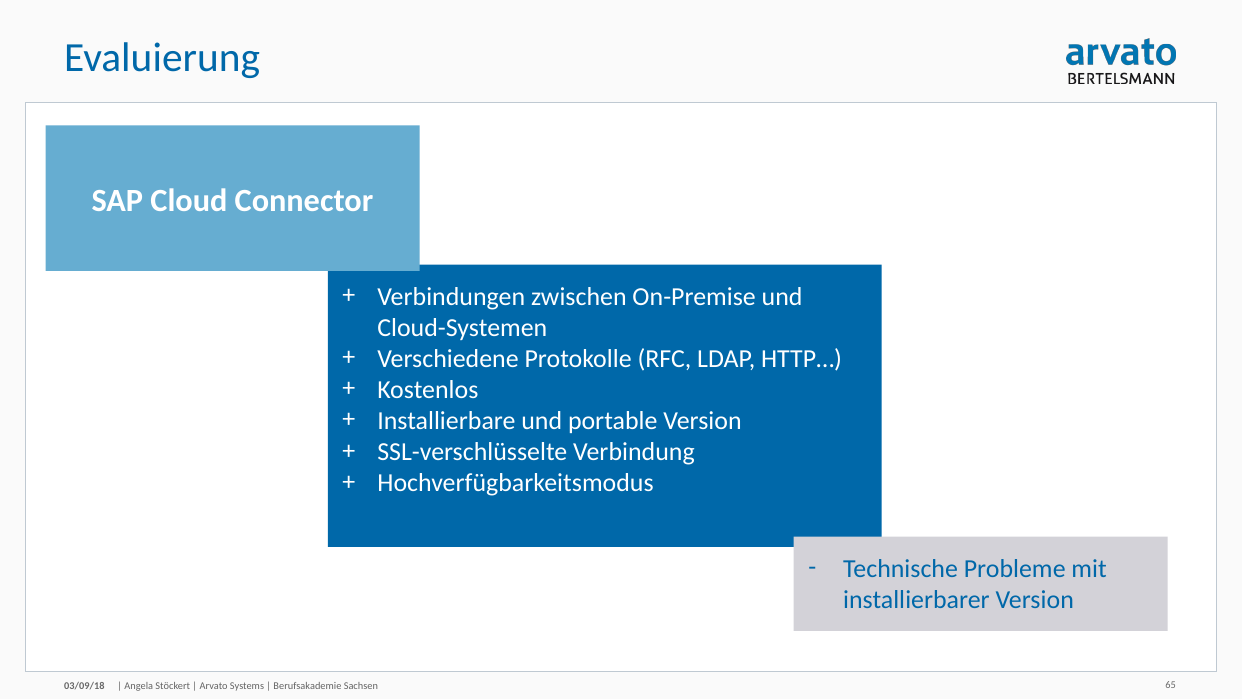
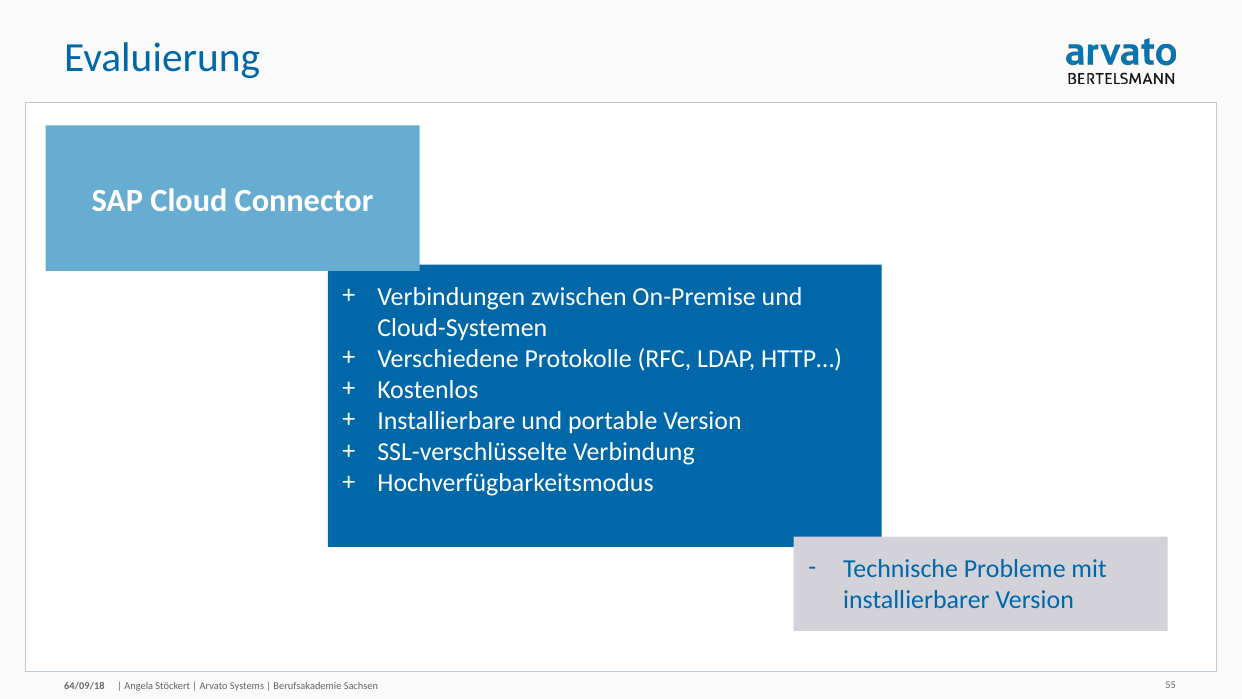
03/09/18: 03/09/18 -> 64/09/18 (84, 685)
65: 65 -> 55 (1171, 685)
